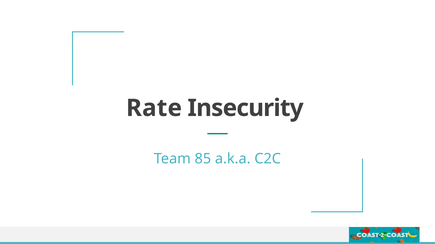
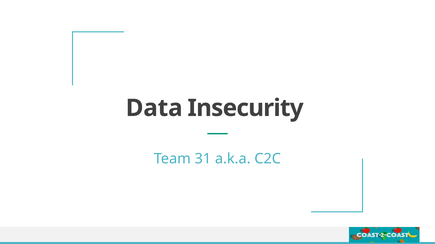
Rate: Rate -> Data (154, 108)
85: 85 -> 31 (203, 159)
